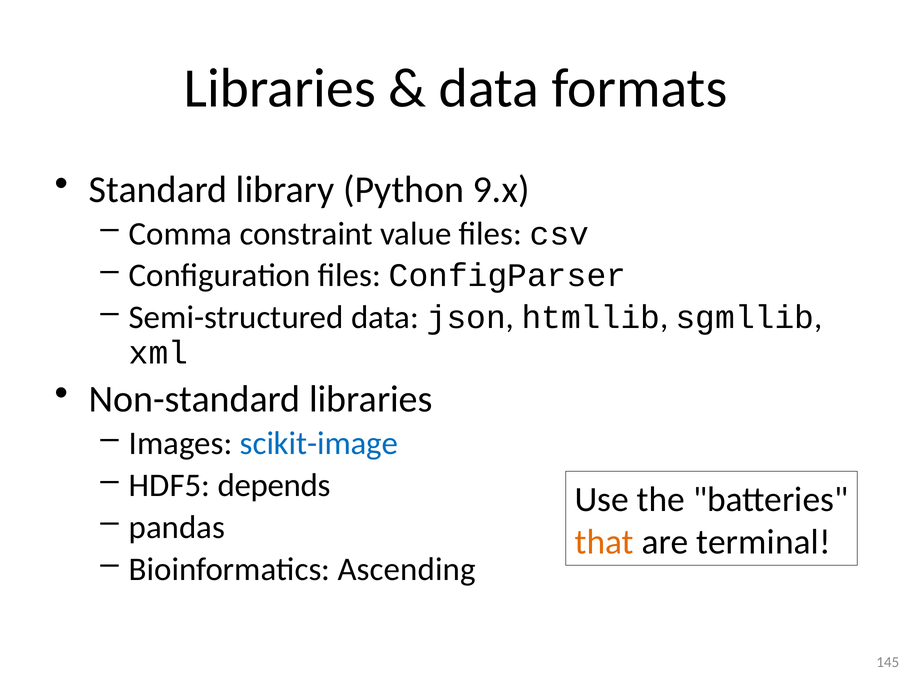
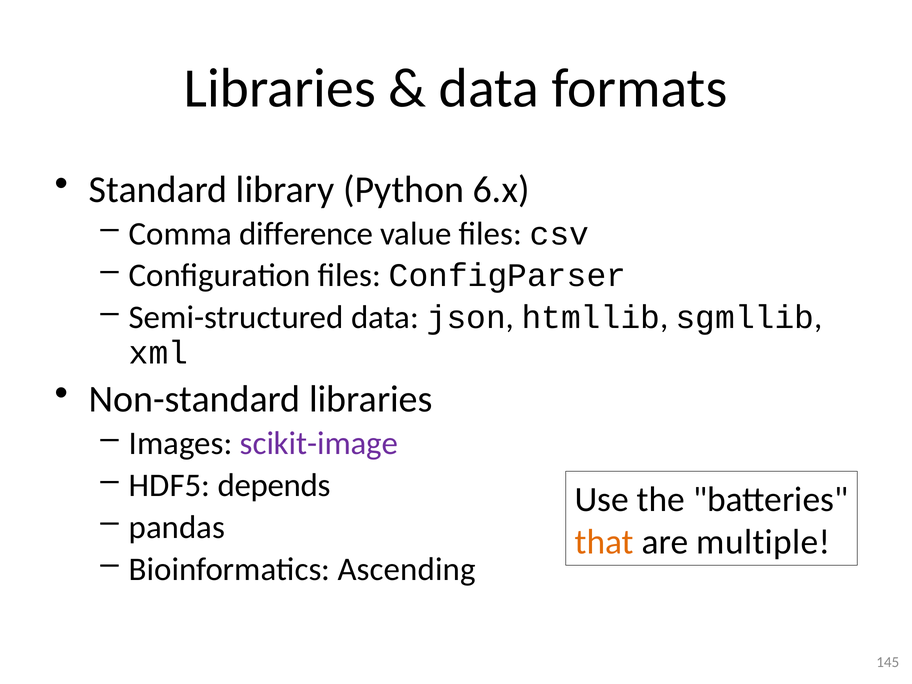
9.x: 9.x -> 6.x (501, 190)
constraint: constraint -> difference (306, 234)
scikit-image colour: blue -> purple (319, 443)
terminal: terminal -> multiple (763, 542)
